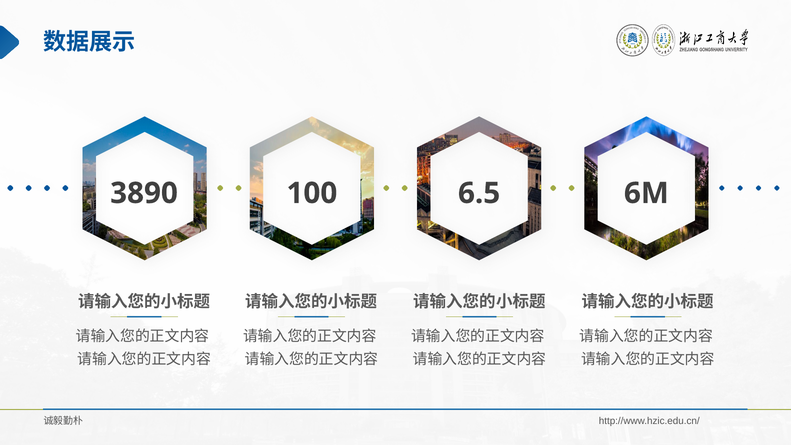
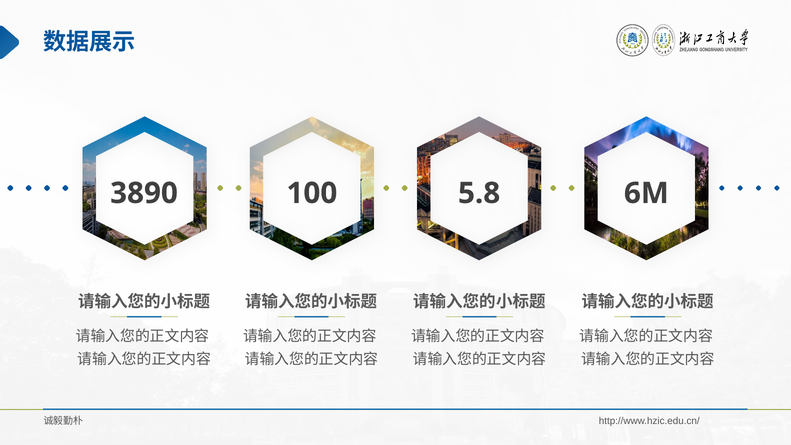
6.5: 6.5 -> 5.8 (479, 193)
